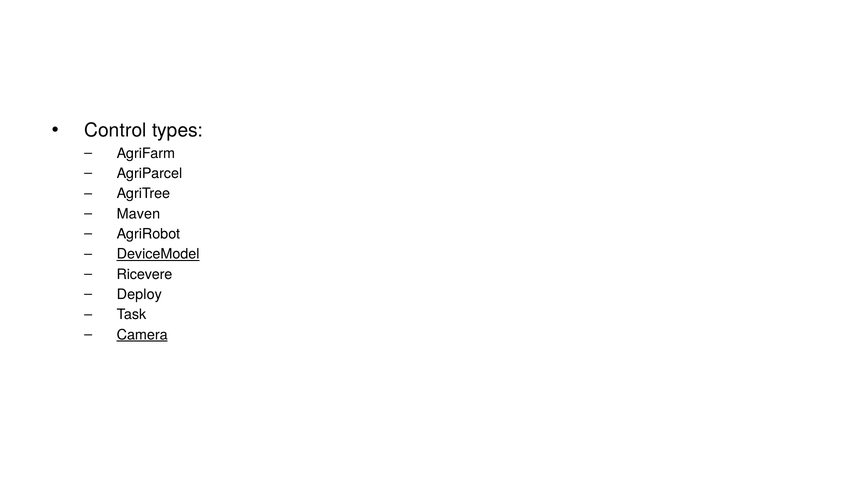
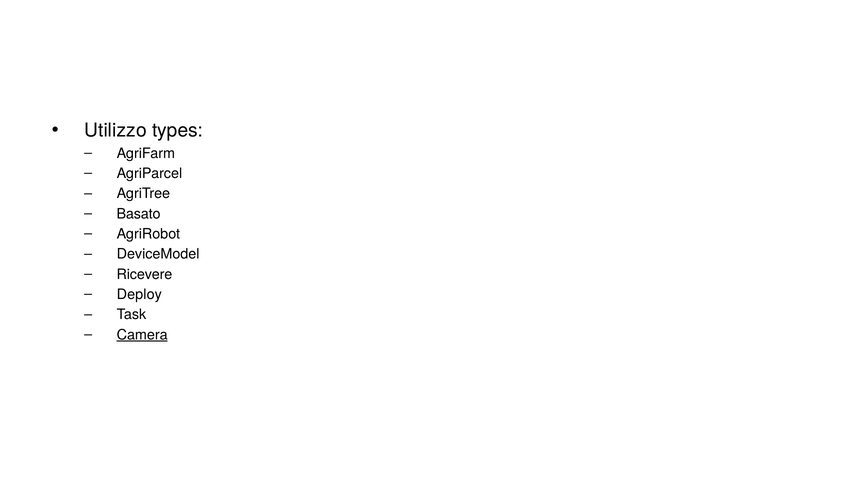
Control: Control -> Utilizzo (115, 131)
Maven: Maven -> Basato (139, 214)
DeviceModel underline: present -> none (158, 254)
